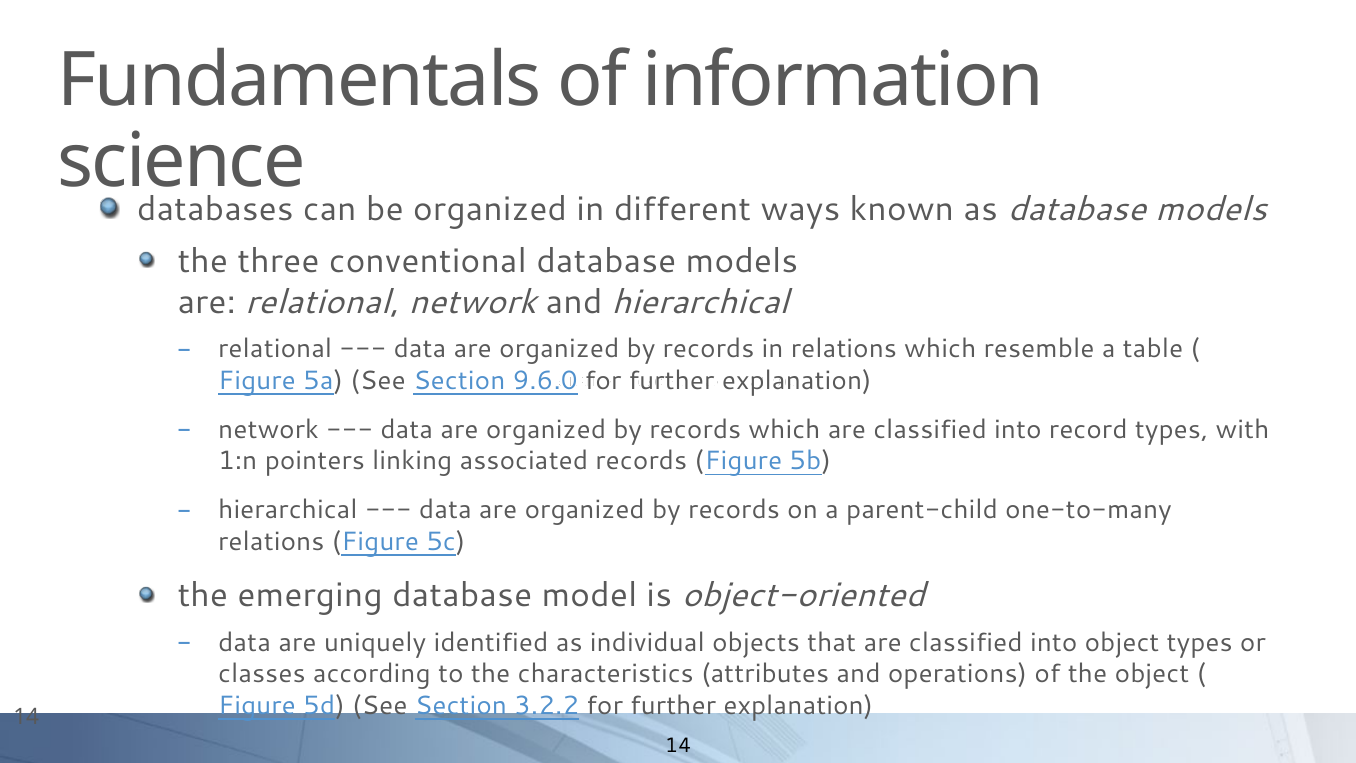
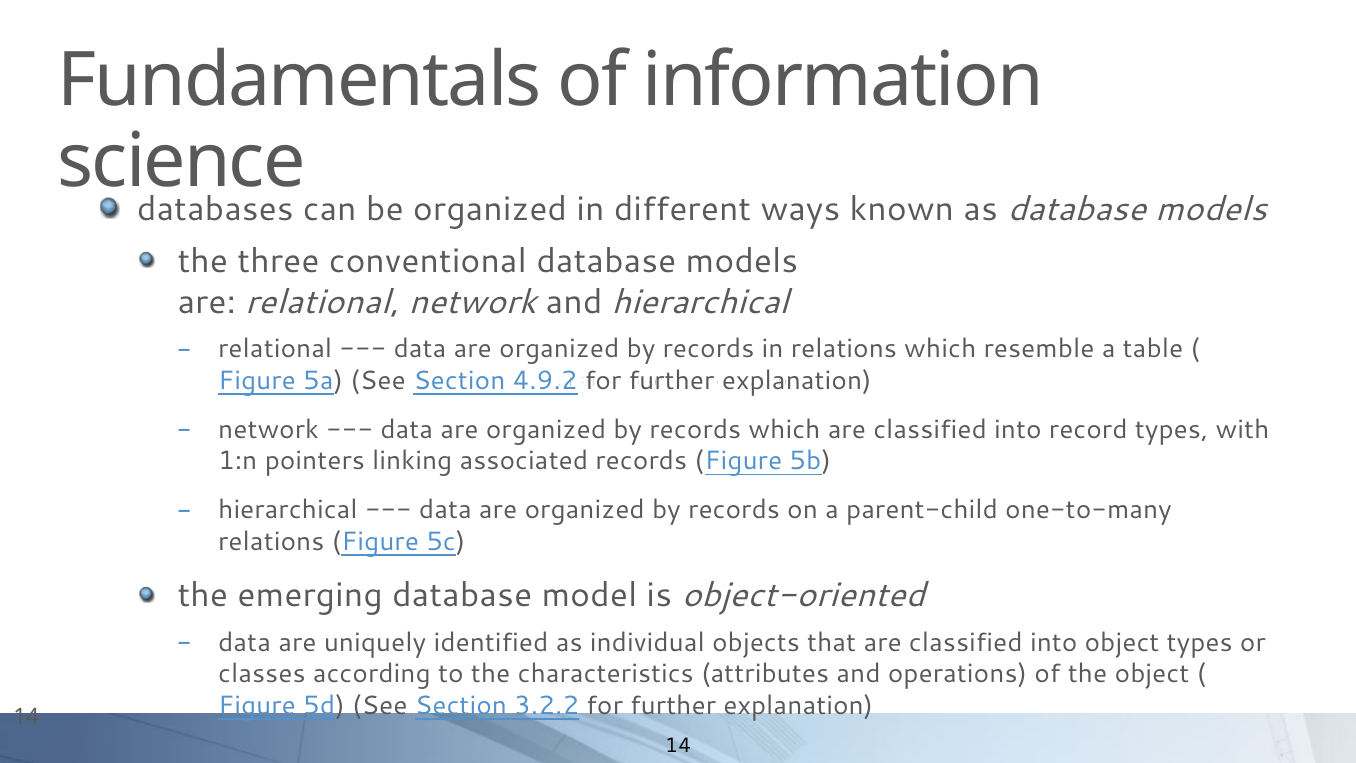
9.6.0: 9.6.0 -> 4.9.2 (545, 380)
